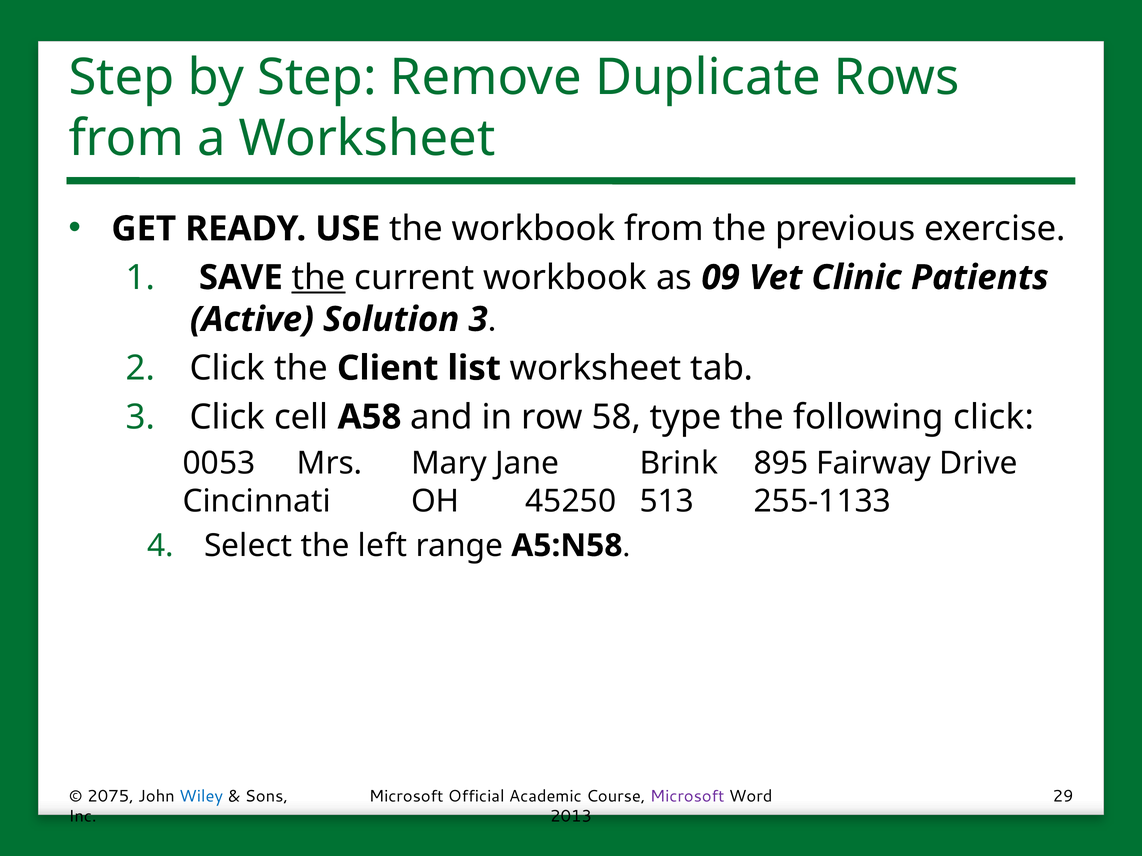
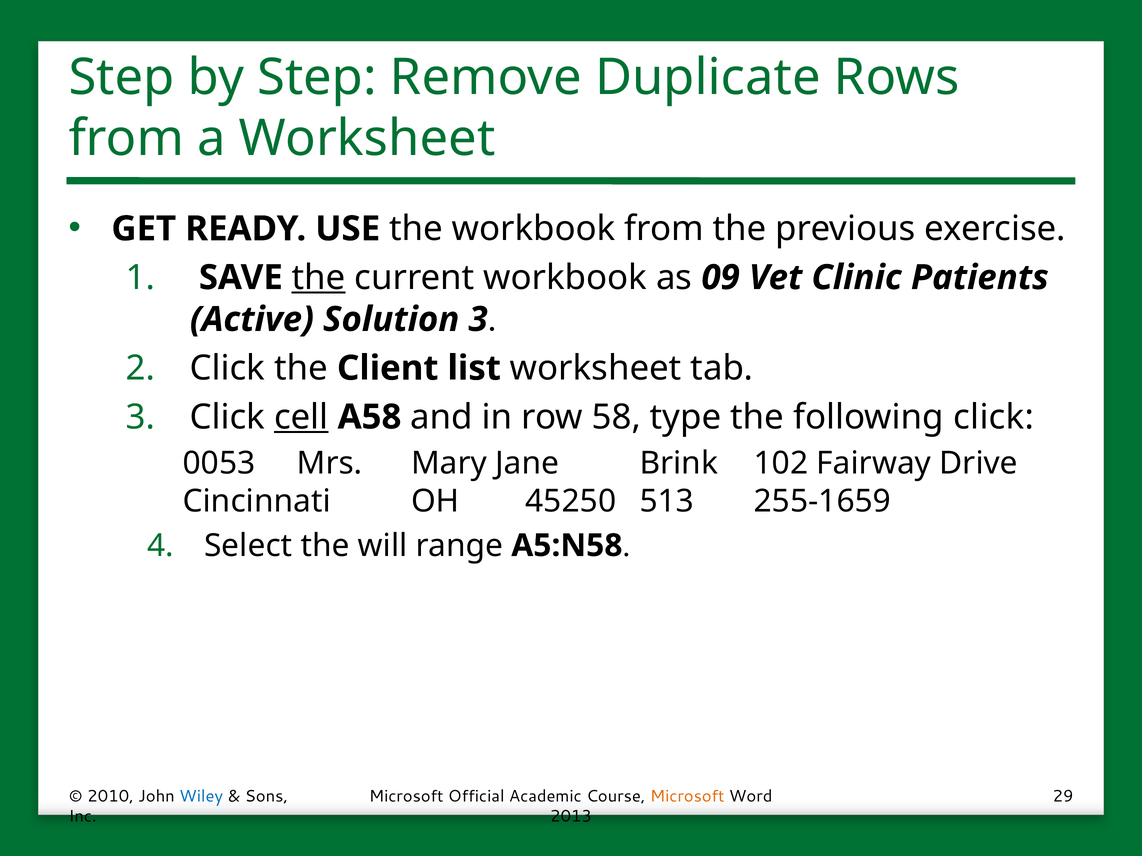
cell underline: none -> present (301, 417)
895: 895 -> 102 (781, 463)
255-1133: 255-1133 -> 255-1659 (822, 501)
left: left -> will (383, 546)
2075: 2075 -> 2010 (110, 797)
Microsoft colour: purple -> orange (687, 797)
